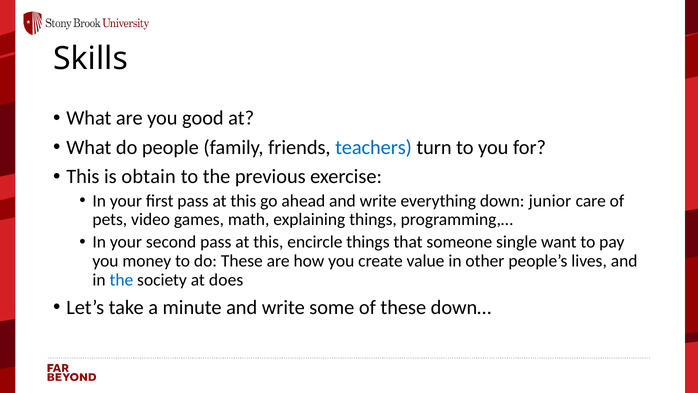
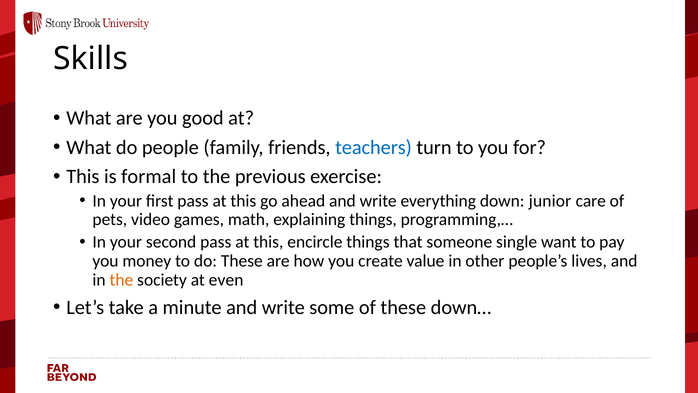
obtain: obtain -> formal (149, 177)
the colour: blue -> orange (121, 280)
does: does -> even (226, 280)
